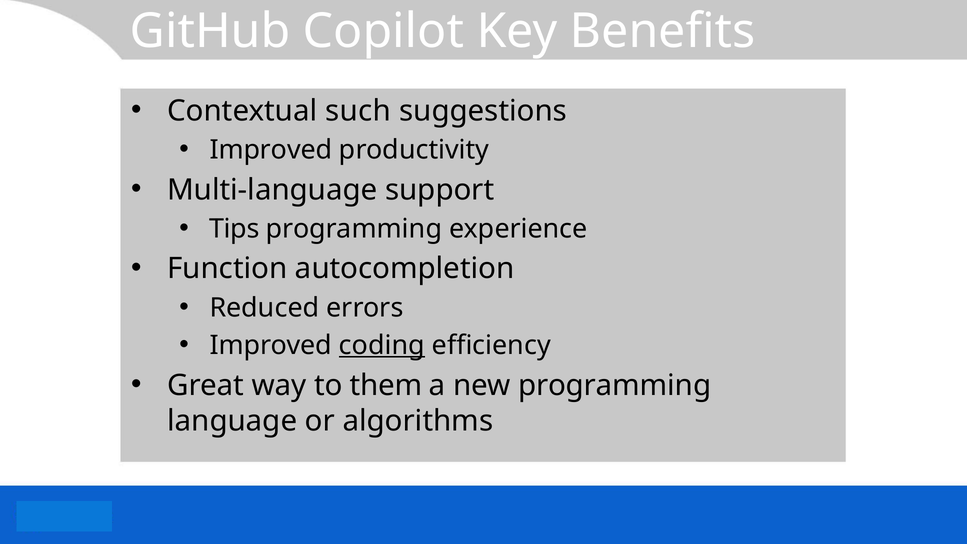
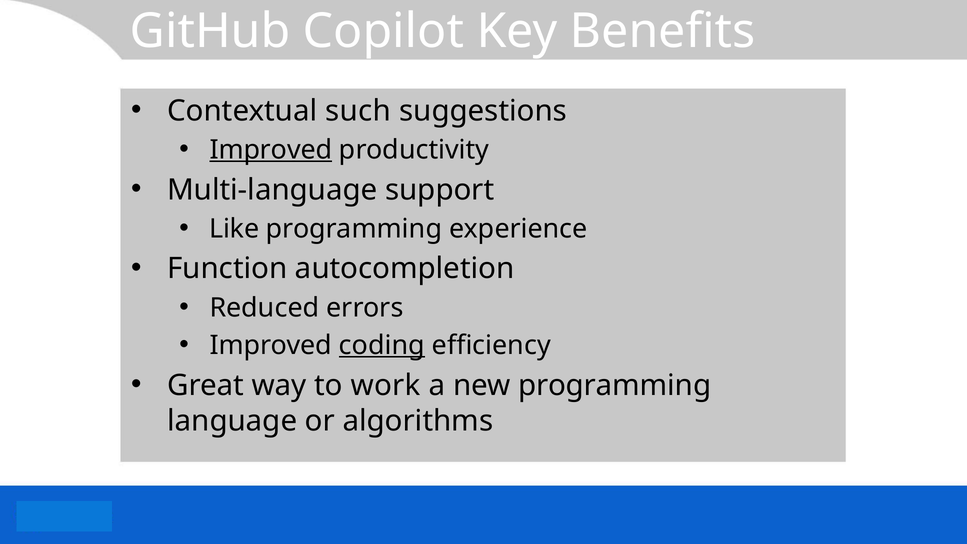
Improved underline: none -> present (271, 150)
Tips: Tips -> Like (234, 229)
them: them -> work (386, 385)
